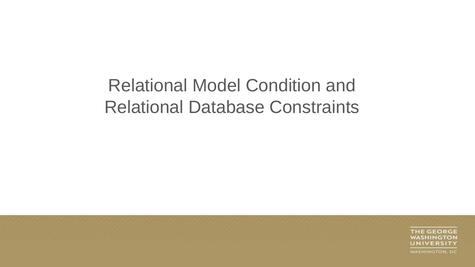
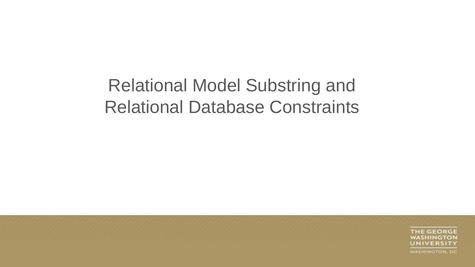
Condition: Condition -> Substring (283, 86)
